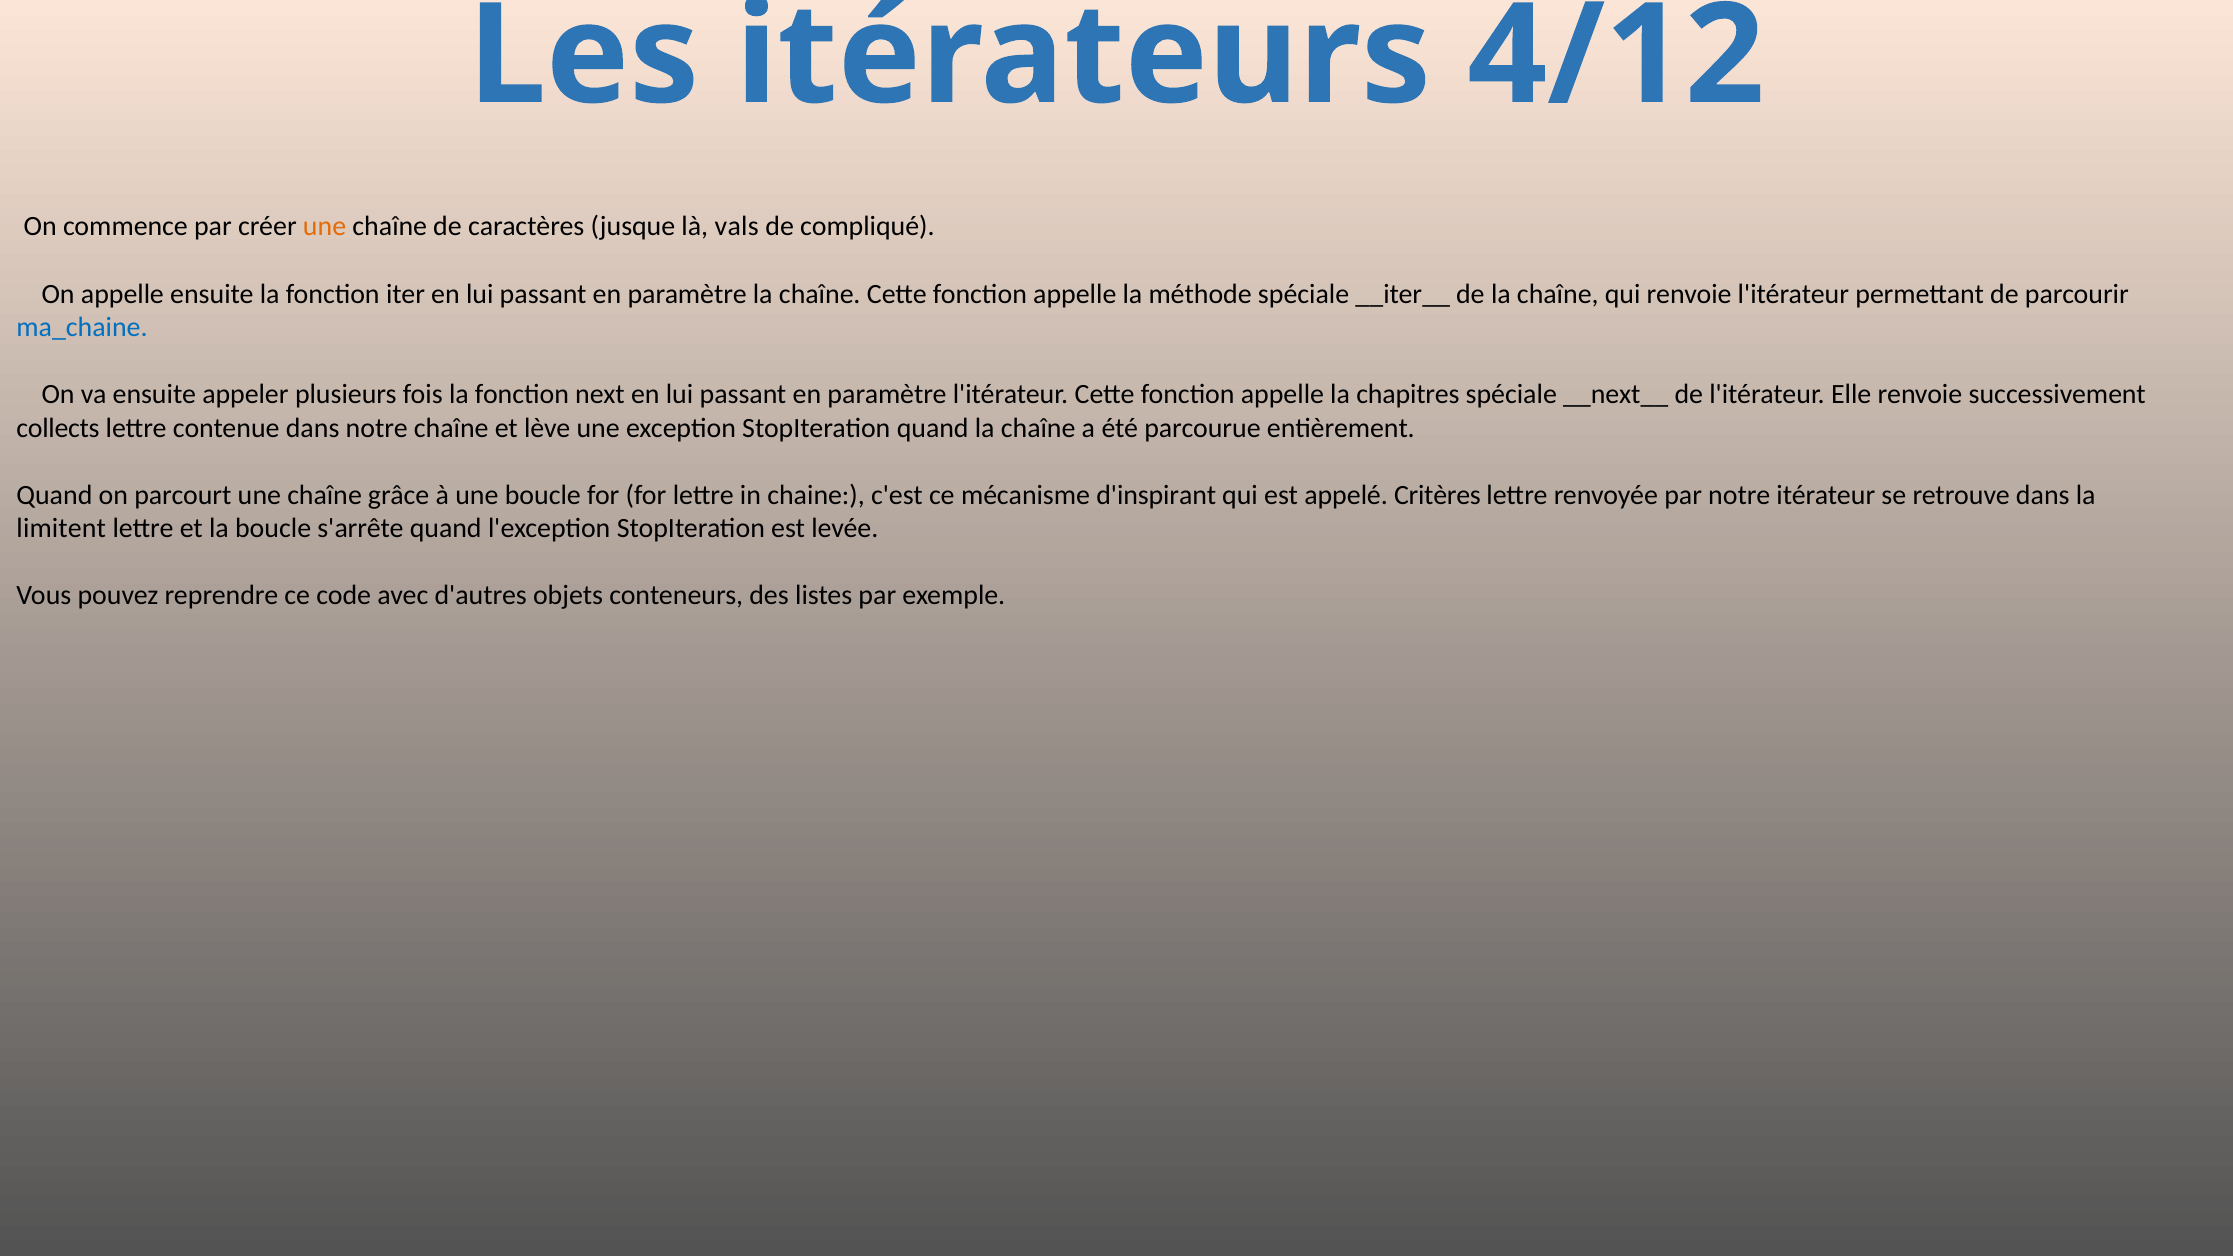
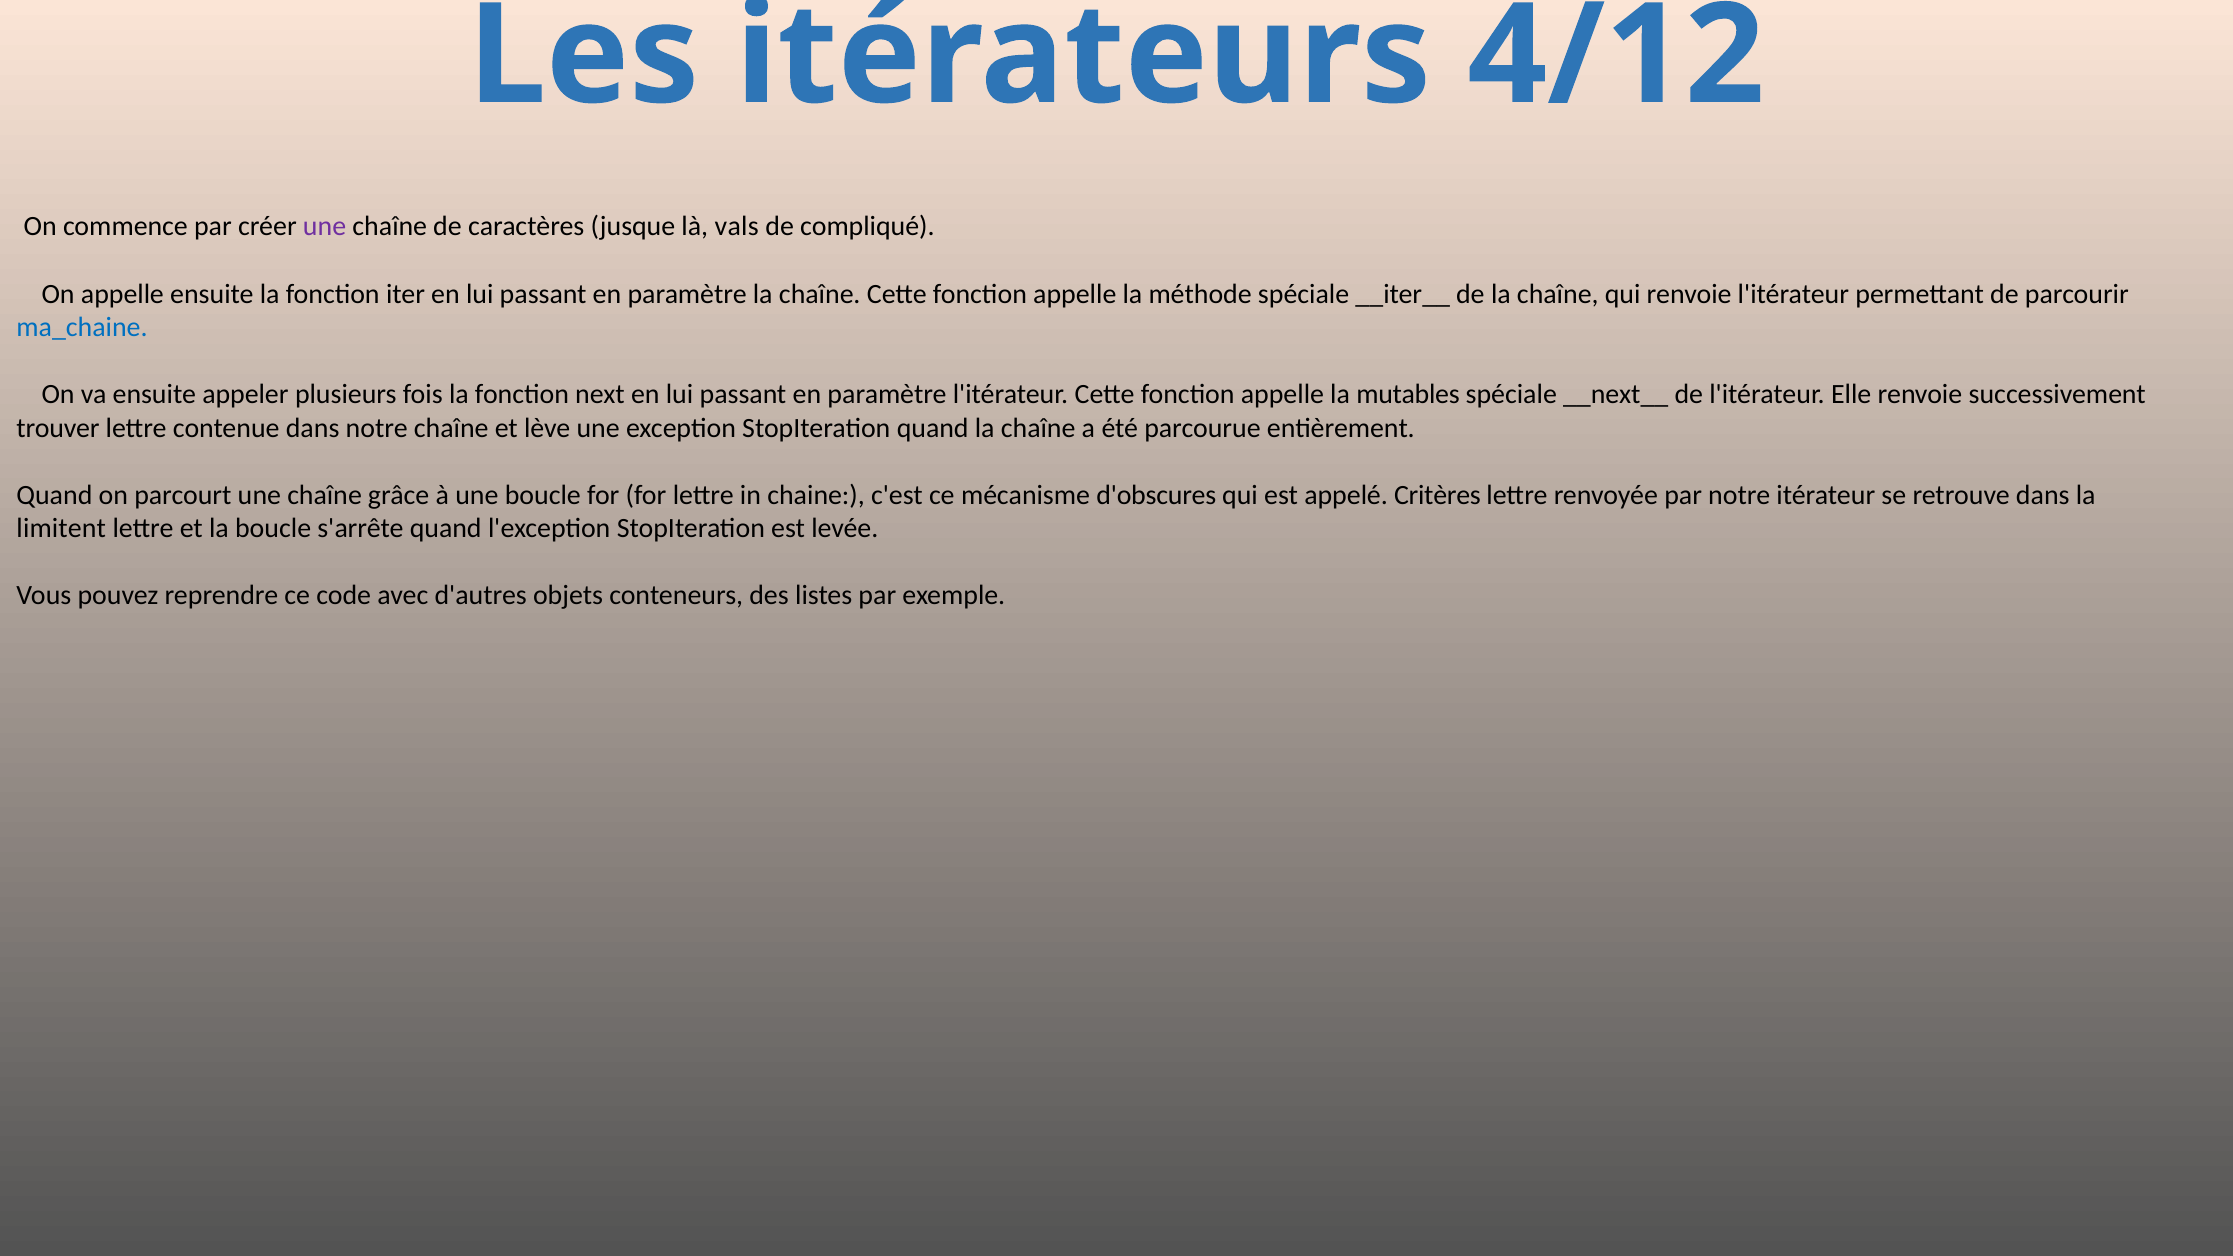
une colour: orange -> purple (325, 226)
chapitres: chapitres -> mutables (1408, 395)
collects: collects -> trouver (58, 428)
d'inspirant: d'inspirant -> d'obscures (1156, 495)
